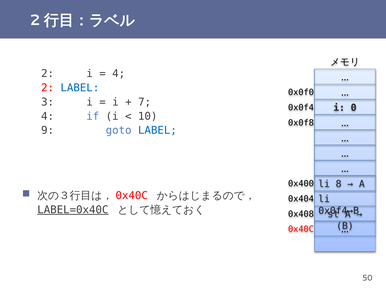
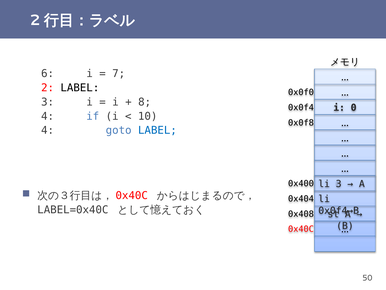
2: 2 -> 6 (48, 74)
4: 4 -> 7 (119, 74)
LABEL colour: blue -> black (80, 88)
7: 7 -> 8 (145, 102)
9: 9 -> 4 (48, 130)
li 8: 8 -> 3 (339, 183)
LABEL=0x40C underline: present -> none (73, 209)
